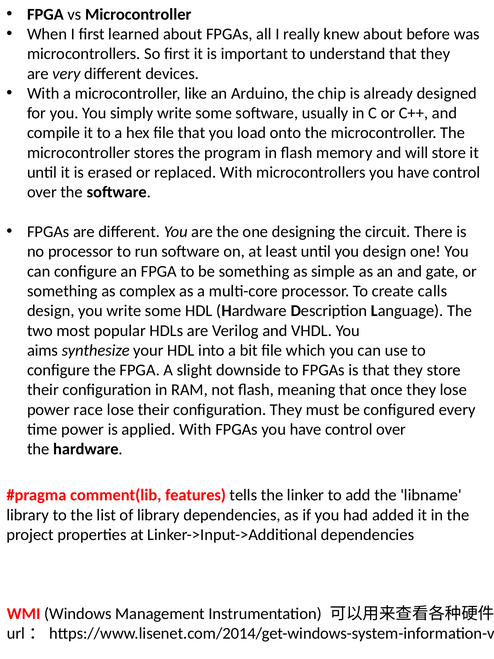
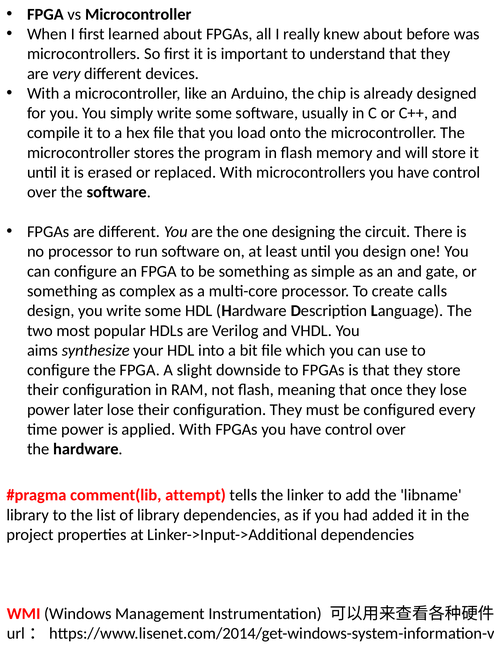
race: race -> later (88, 409)
features: features -> attempt (195, 495)
